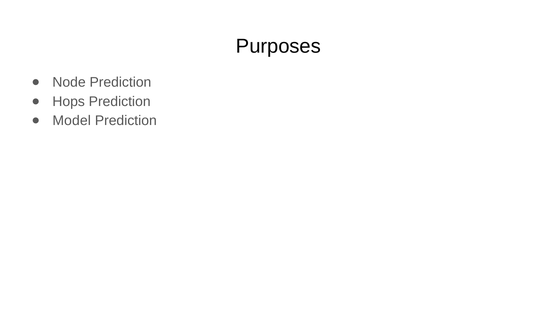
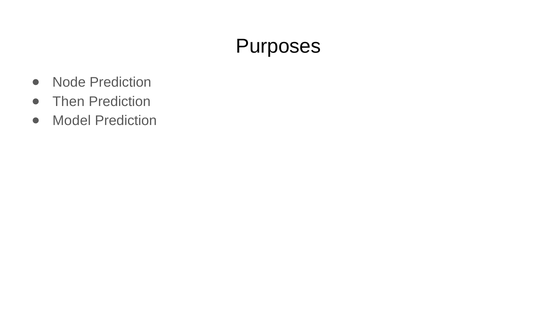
Hops: Hops -> Then (69, 102)
